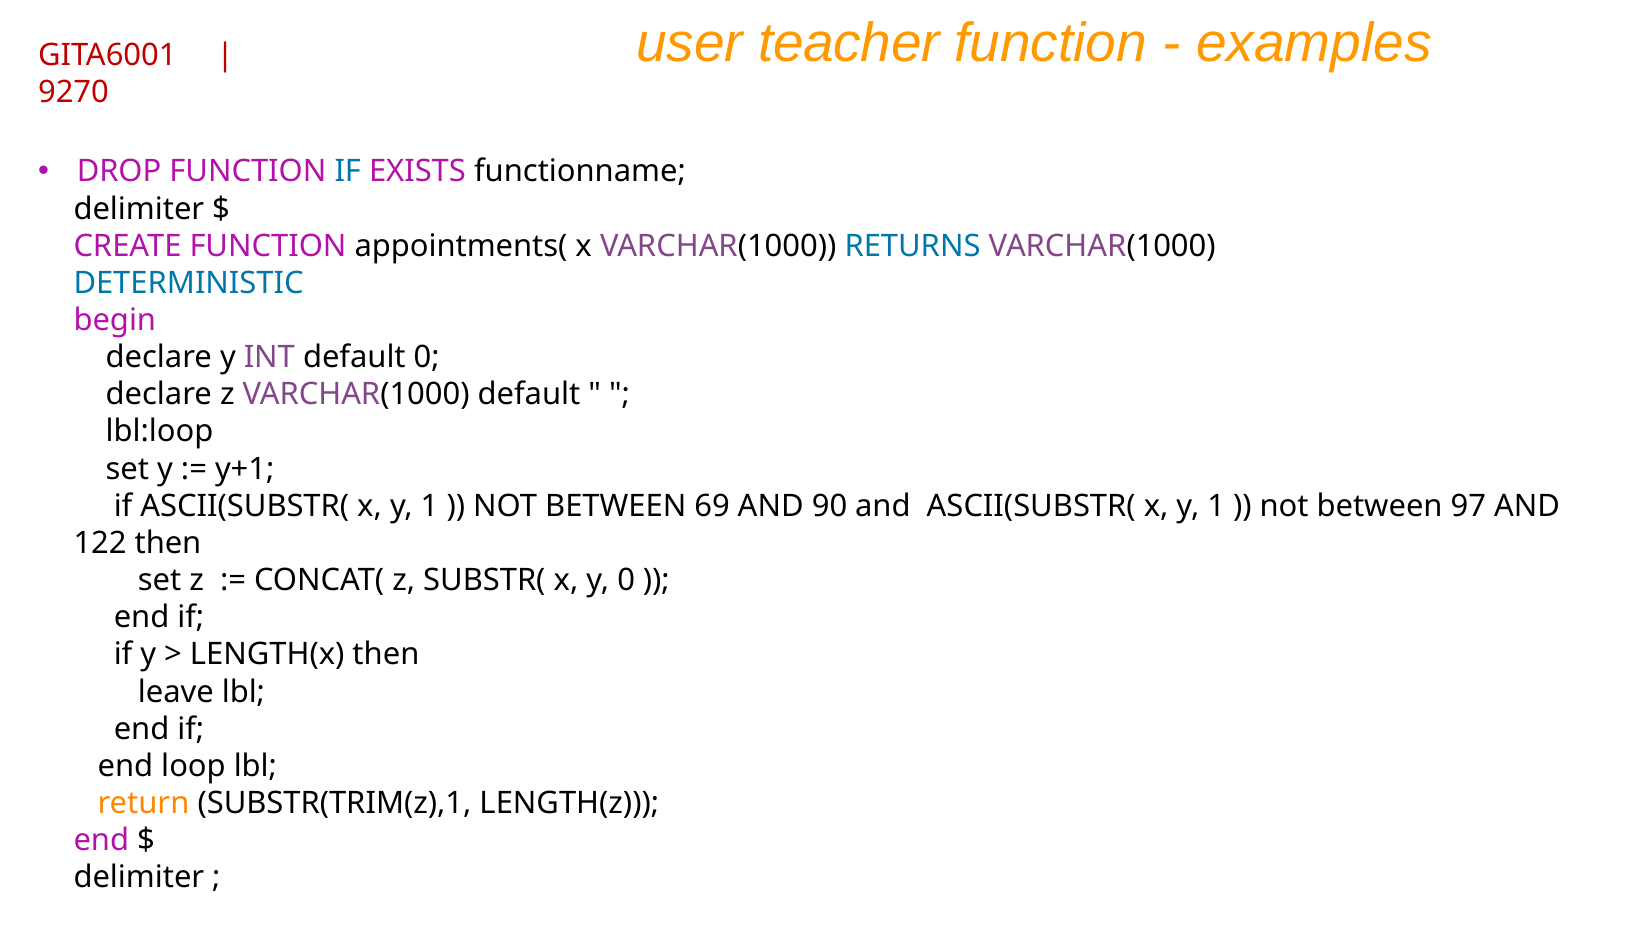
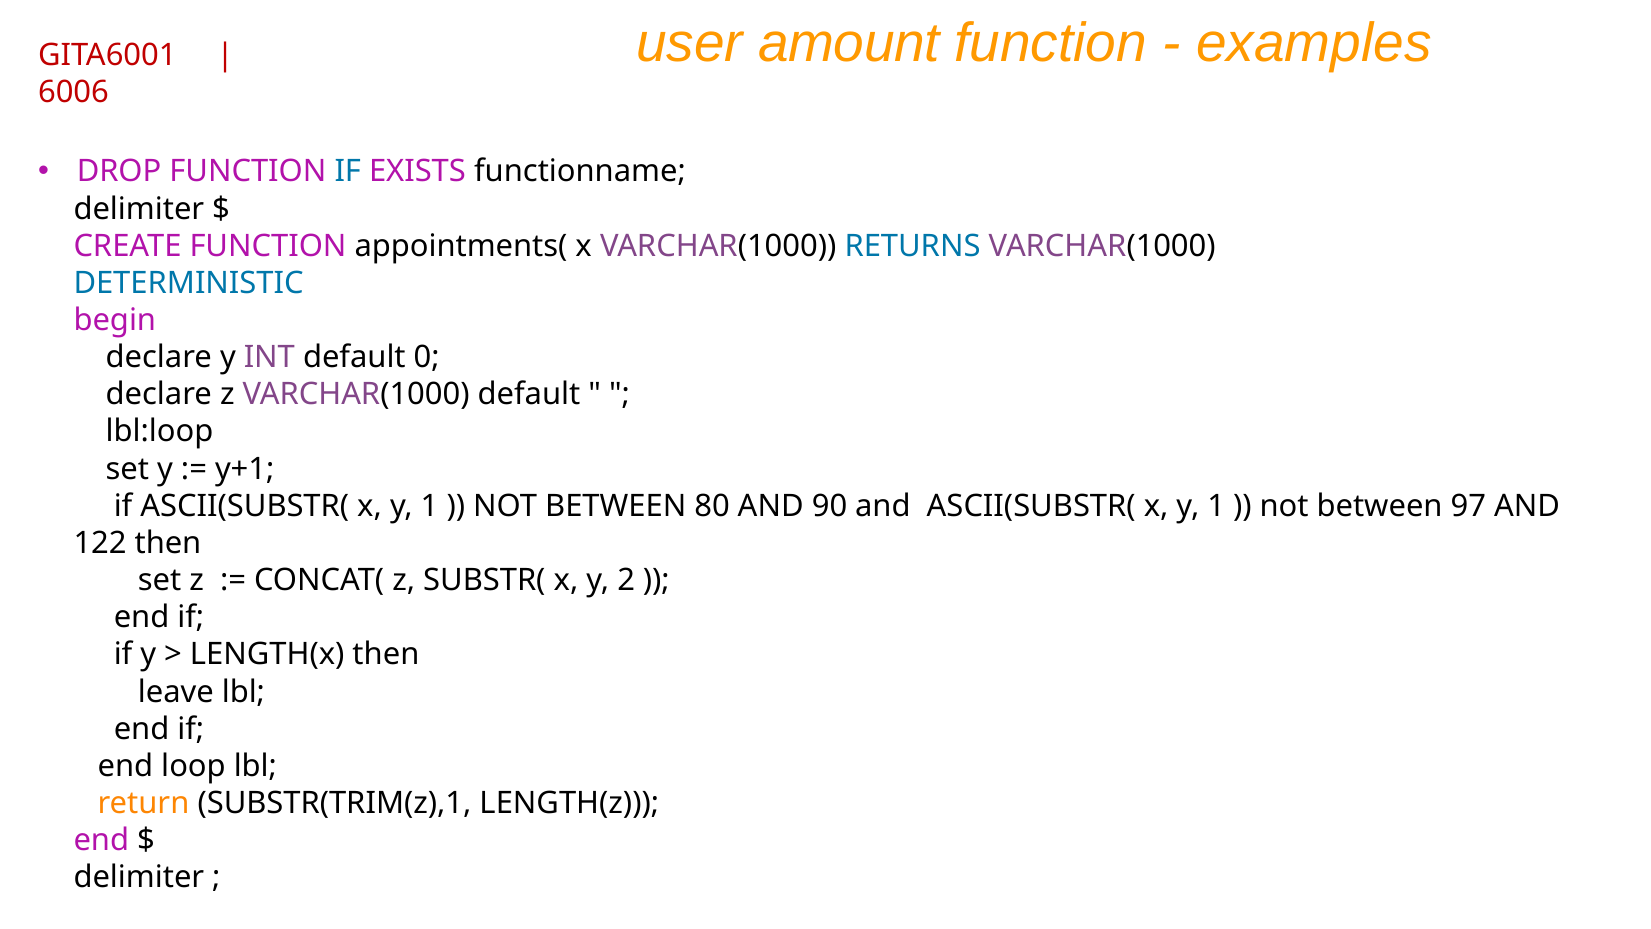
teacher: teacher -> amount (849, 43)
9270: 9270 -> 6006 (73, 92)
69: 69 -> 80 (712, 506)
y 0: 0 -> 2 (626, 580)
